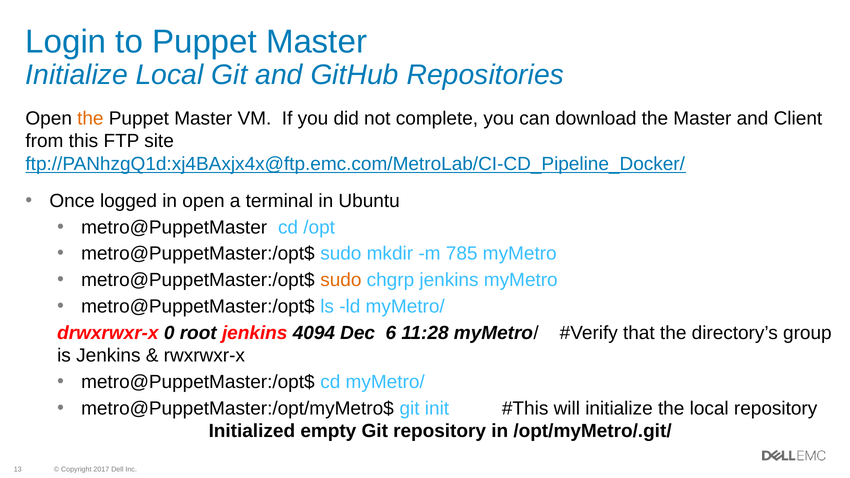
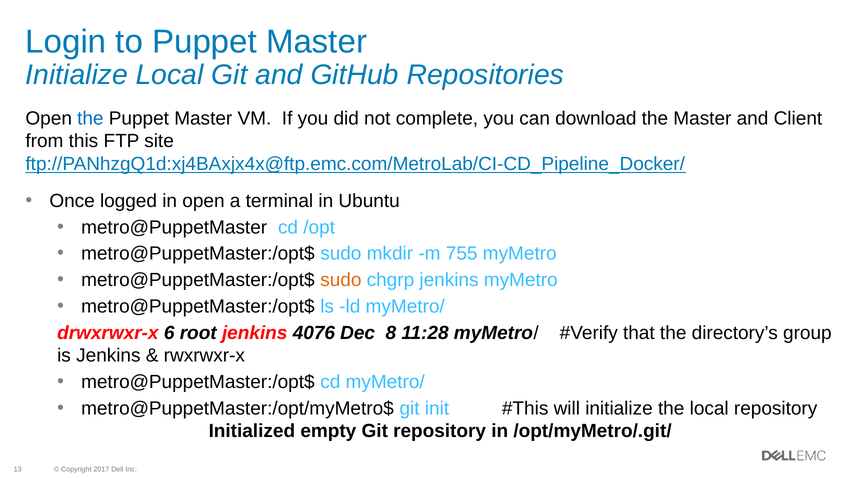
the colour: orange -> blue (90, 118)
785: 785 -> 755 (462, 254)
0: 0 -> 6 (169, 333)
4094: 4094 -> 4076 (314, 333)
6: 6 -> 8 (391, 333)
